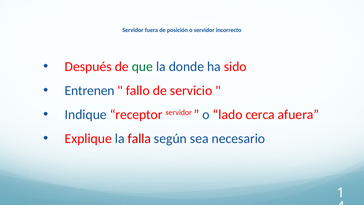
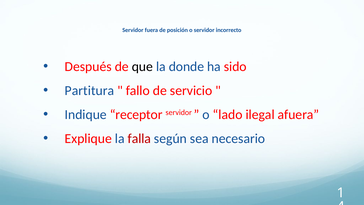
que colour: green -> black (142, 67)
Entrenen: Entrenen -> Partitura (89, 91)
cerca: cerca -> ilegal (260, 114)
